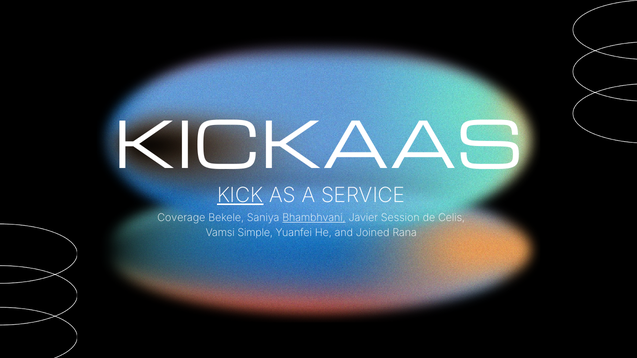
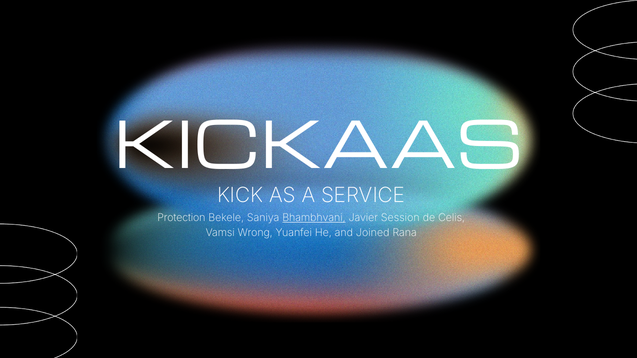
KICK underline: present -> none (240, 195)
Coverage: Coverage -> Protection (181, 218)
Simple: Simple -> Wrong (255, 233)
